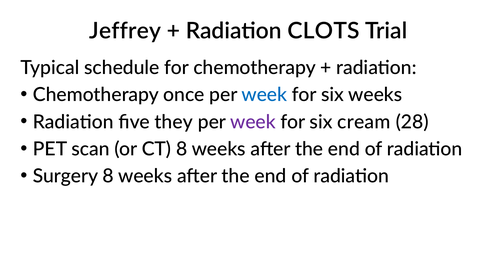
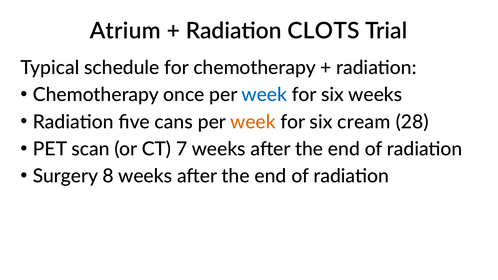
Jeffrey: Jeffrey -> Atrium (125, 31)
they: they -> cans (174, 122)
week colour: purple -> orange (253, 122)
CT 8: 8 -> 7 (182, 149)
